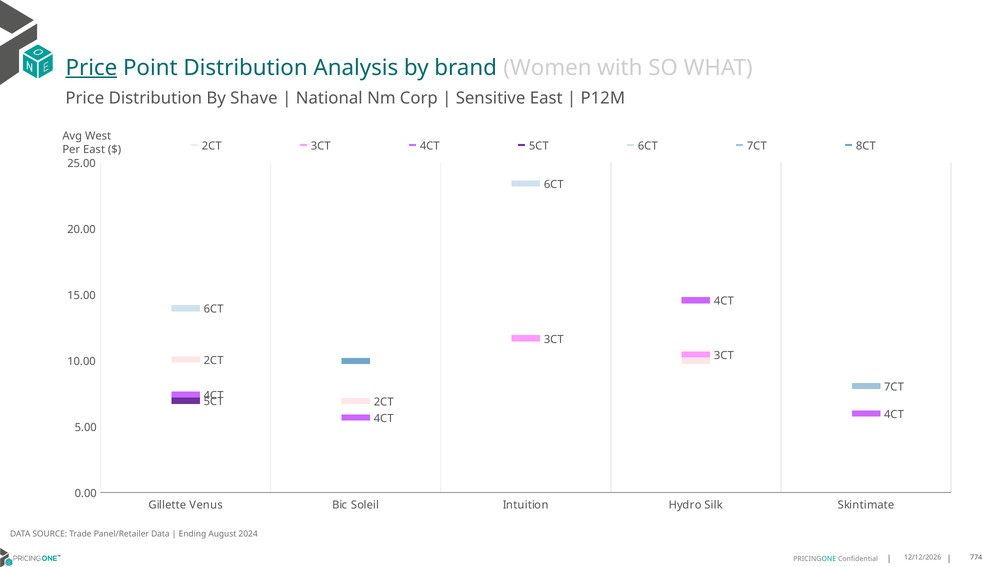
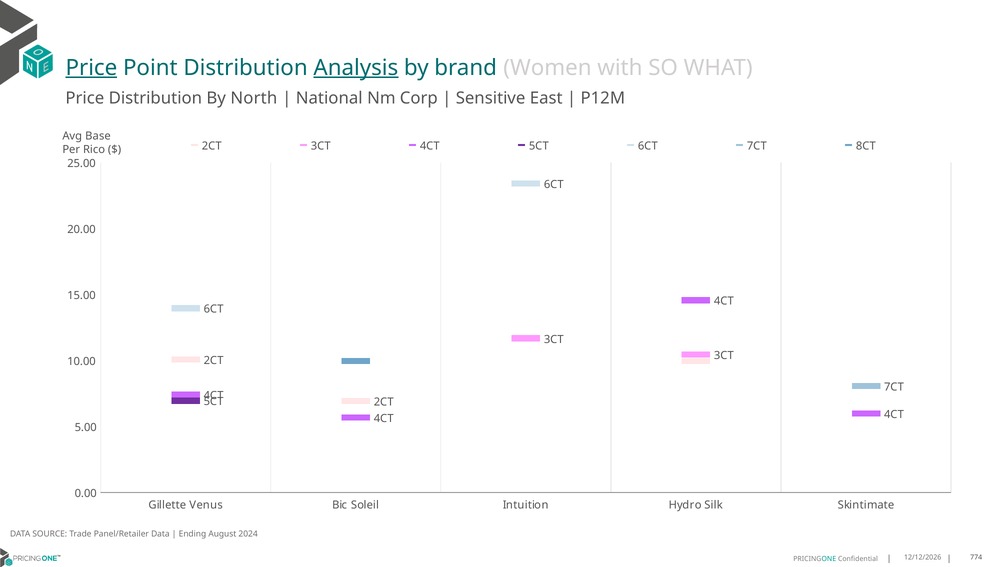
Analysis underline: none -> present (356, 68)
Shave: Shave -> North (254, 98)
West: West -> Base (98, 136)
Per East: East -> Rico (94, 149)
